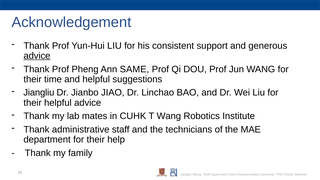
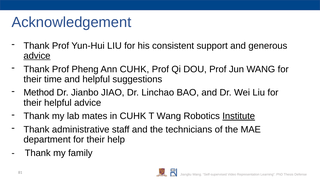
Ann SAME: SAME -> CUHK (134, 69)
Jiangliu: Jiangliu -> Method (39, 93)
Institute underline: none -> present (239, 116)
